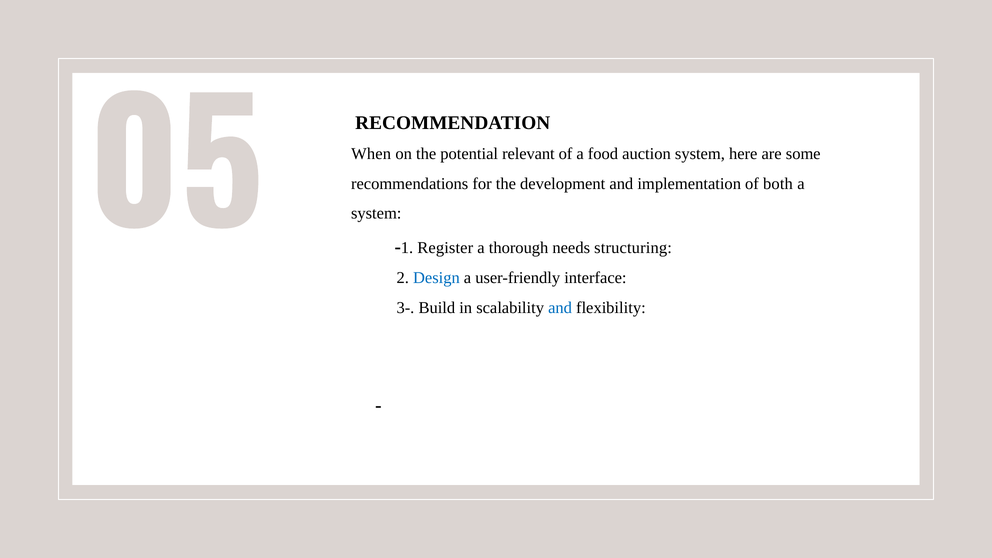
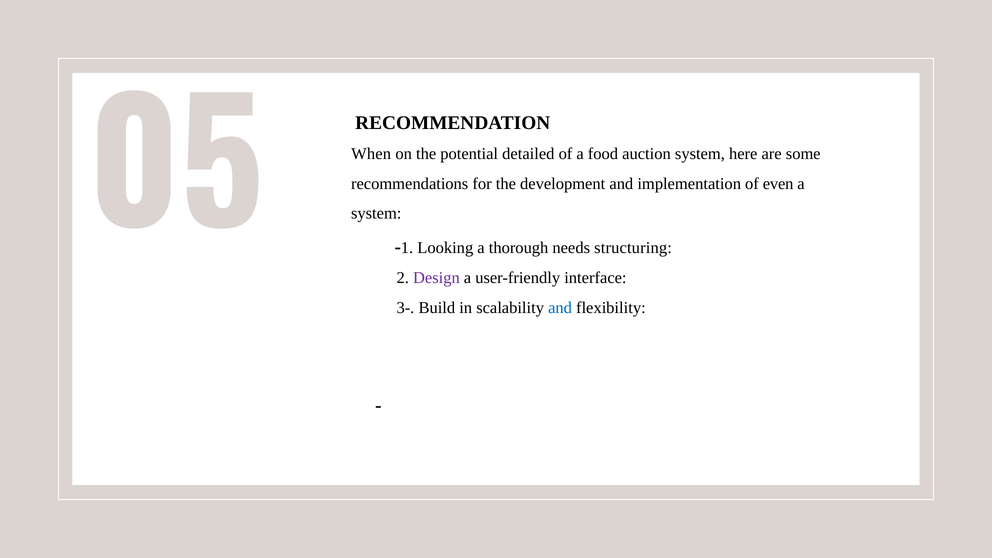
relevant: relevant -> detailed (528, 154)
both: both -> even (778, 184)
Register: Register -> Looking (445, 248)
Design colour: blue -> purple (436, 278)
